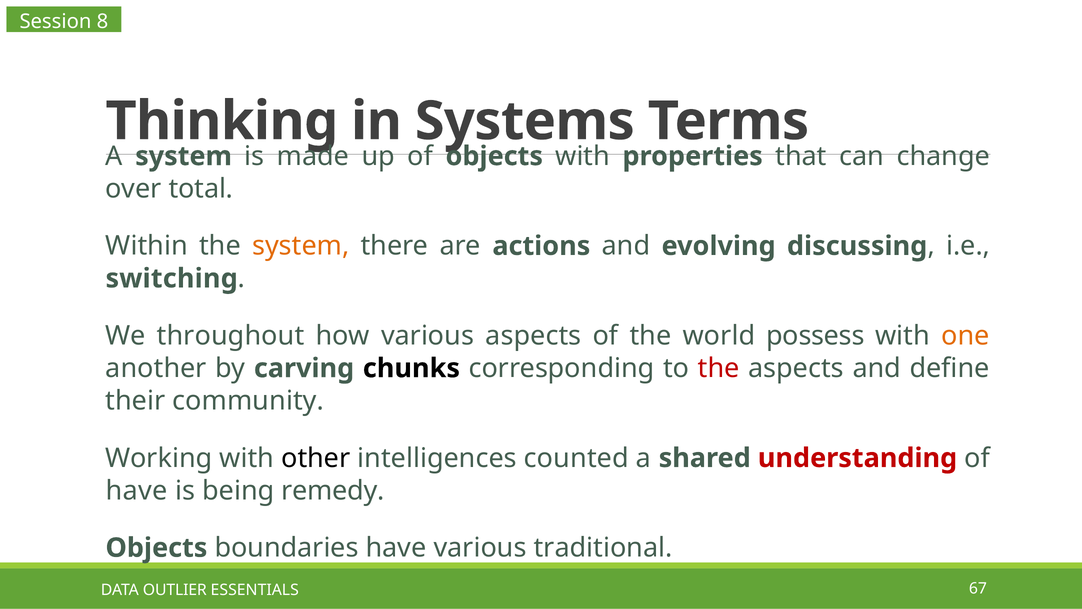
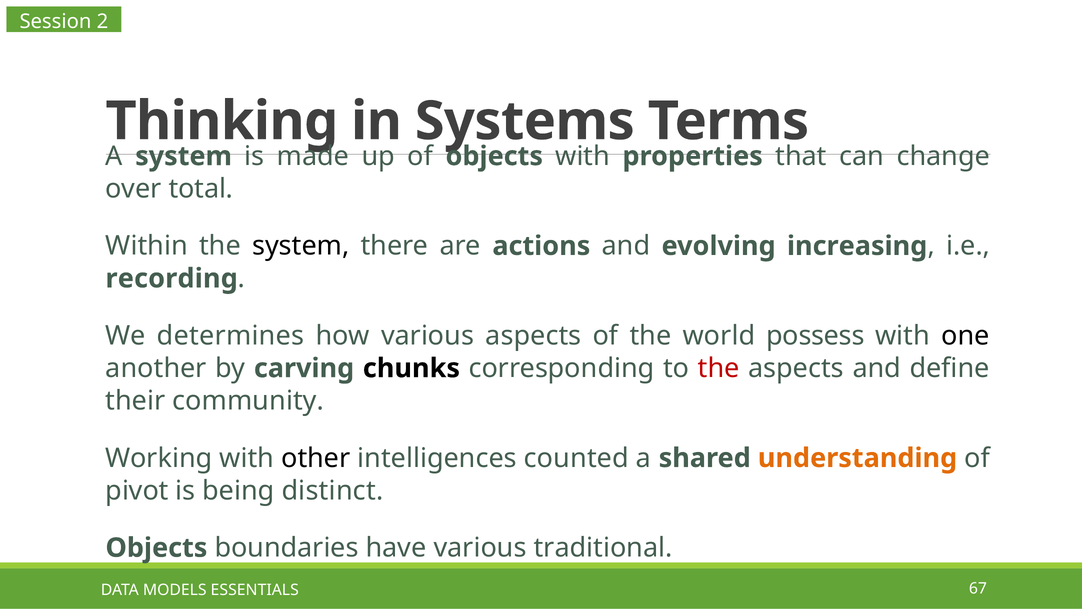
8: 8 -> 2 (102, 21)
system colour: orange -> black (301, 246)
discussing: discussing -> increasing (857, 246)
switching: switching -> recording (172, 278)
throughout: throughout -> determines (230, 336)
one colour: orange -> black (965, 336)
understanding colour: red -> orange (858, 458)
have: have -> pivot (137, 490)
remedy: remedy -> distinct (333, 490)
OUTLIER: OUTLIER -> MODELS (175, 589)
